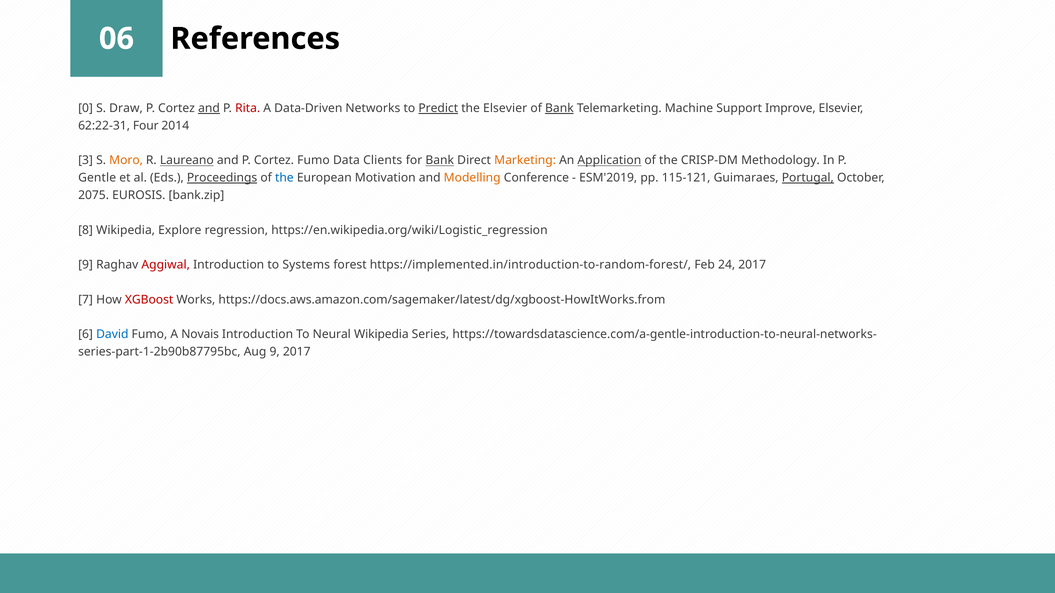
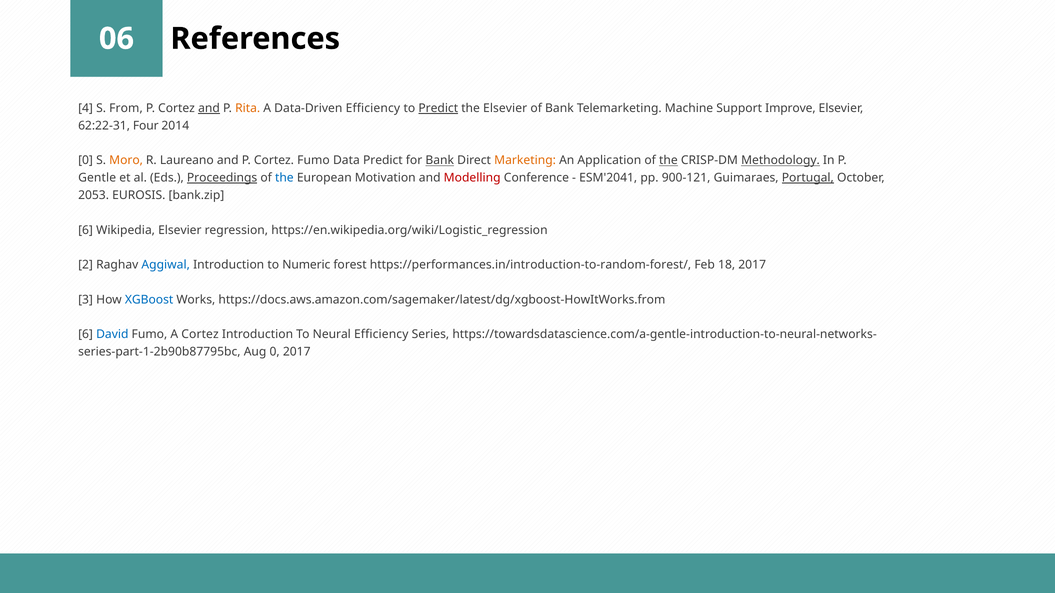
0: 0 -> 4 (86, 108)
Draw: Draw -> From (126, 108)
Rita colour: red -> orange (248, 108)
Data-Driven Networks: Networks -> Efficiency (373, 108)
Bank underline: present -> none (559, 108)
3: 3 -> 0 (86, 161)
Laureano underline: present -> none (187, 161)
Data Clients: Clients -> Predict (383, 161)
Application underline: present -> none (609, 161)
the underline: none -> present (668, 161)
Methodology underline: none -> present (780, 161)
Modelling colour: orange -> red (472, 178)
ESM'2019: ESM'2019 -> ESM'2041 (608, 178)
115-121: 115-121 -> 900-121 (686, 178)
2075: 2075 -> 2053 (94, 195)
8: 8 -> 6 (86, 230)
Wikipedia Explore: Explore -> Elsevier (180, 230)
9: 9 -> 2 (86, 265)
Aggiwal colour: red -> blue (166, 265)
Systems: Systems -> Numeric (306, 265)
https://implemented.in/introduction-to-random-forest/: https://implemented.in/introduction-to-random-forest/ -> https://performances.in/introduction-to-random-forest/ (530, 265)
24: 24 -> 18 (727, 265)
7: 7 -> 3 (86, 300)
XGBoost colour: red -> blue (149, 300)
A Novais: Novais -> Cortez (200, 335)
Neural Wikipedia: Wikipedia -> Efficiency (381, 335)
Aug 9: 9 -> 0 (275, 352)
